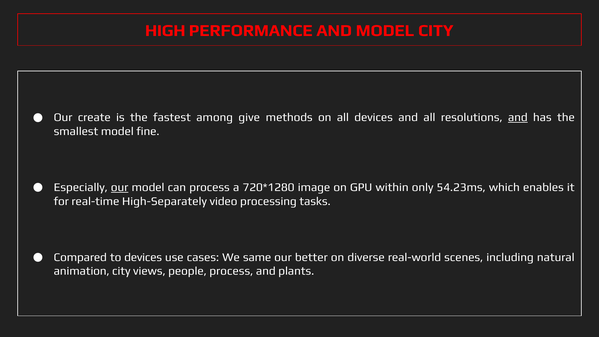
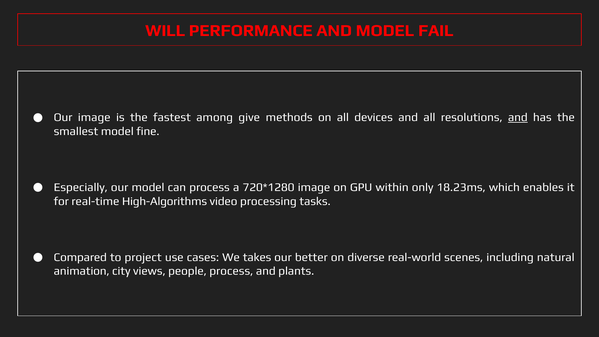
HIGH: HIGH -> WILL (165, 31)
MODEL CITY: CITY -> FAIL (436, 31)
Our create: create -> image (94, 117)
our underline: present -> none (120, 187)
54.23ms: 54.23ms -> 18.23ms (461, 187)
High-Separately: High-Separately -> High-Algorithms (165, 201)
to devices: devices -> project (143, 257)
same: same -> takes (257, 257)
